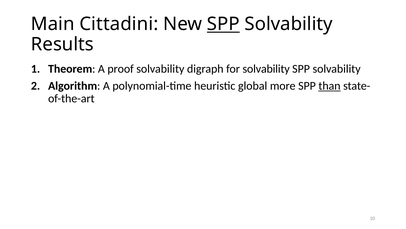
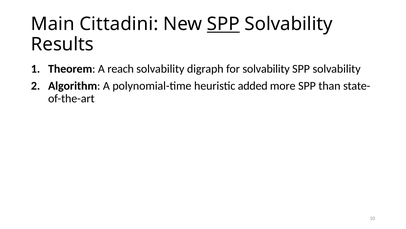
proof: proof -> reach (121, 69)
global: global -> added (253, 86)
than underline: present -> none (329, 86)
